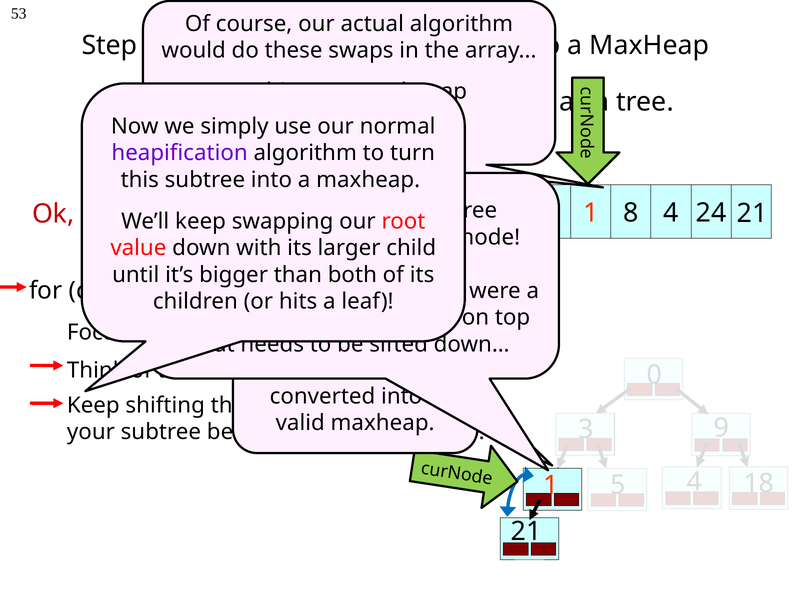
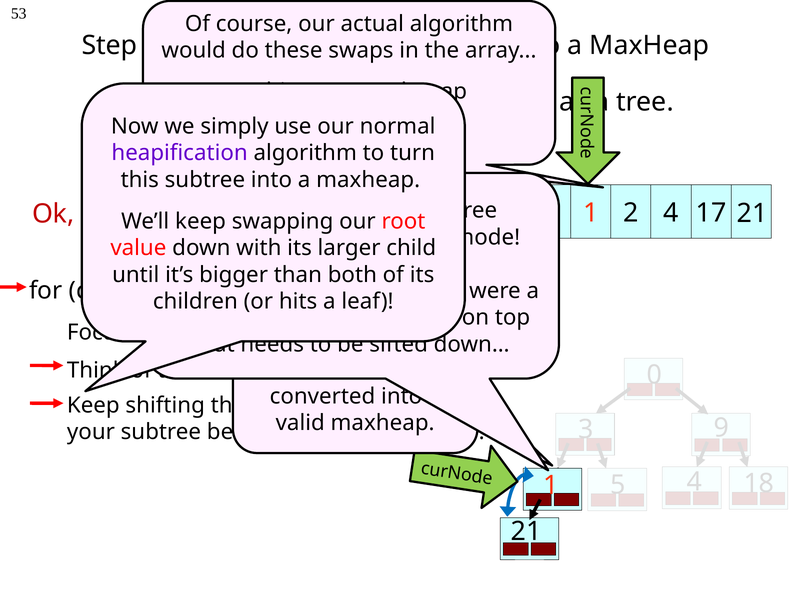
8: 8 -> 2 (631, 213)
24: 24 -> 17 (711, 213)
